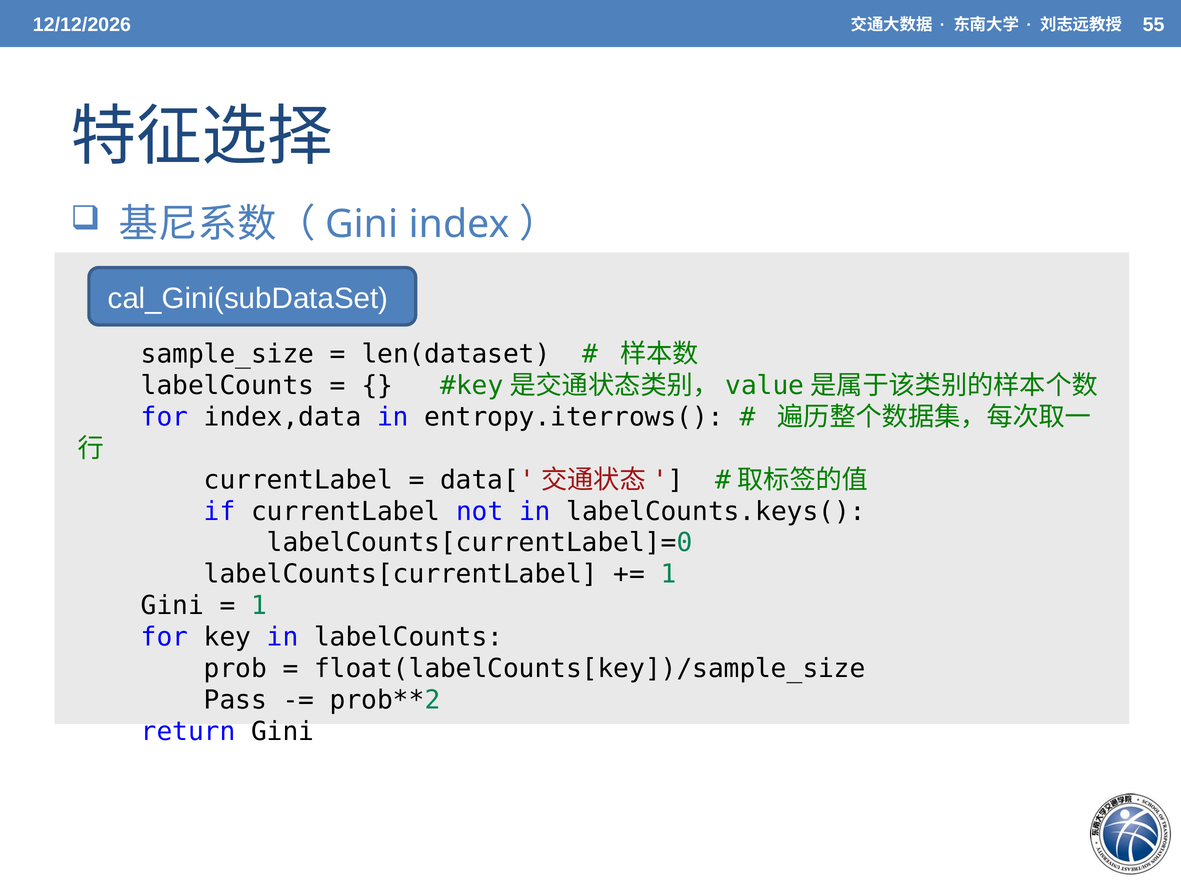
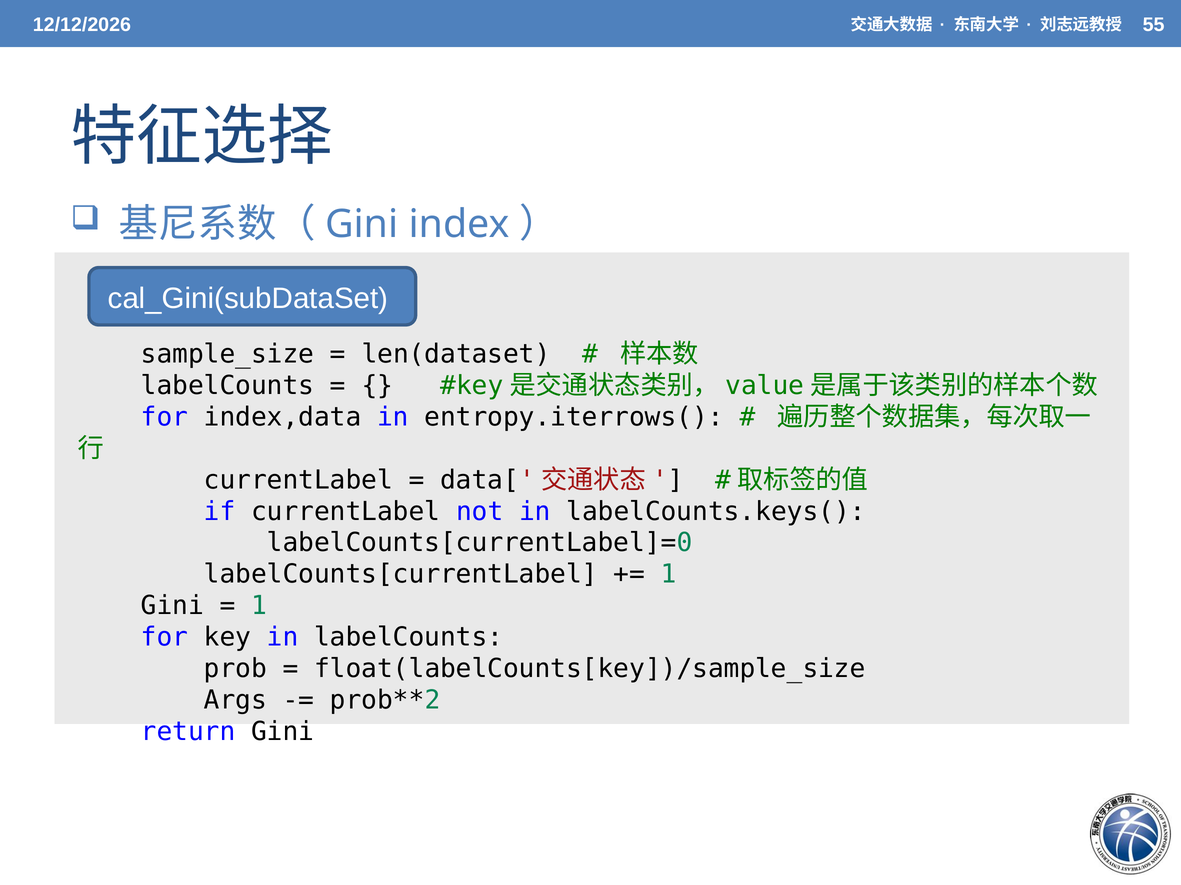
Pass: Pass -> Args (235, 701)
